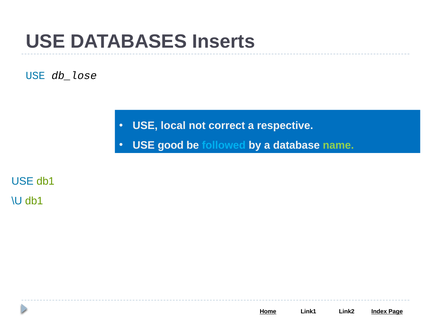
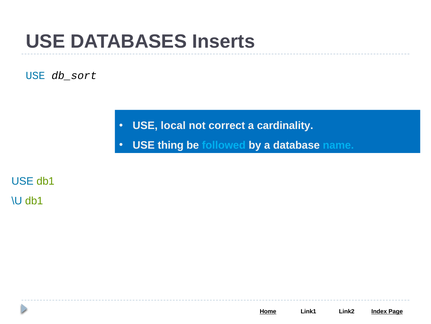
db_lose: db_lose -> db_sort (74, 75)
respective: respective -> cardinality (285, 125)
good: good -> thing (171, 145)
name colour: light green -> light blue (338, 145)
